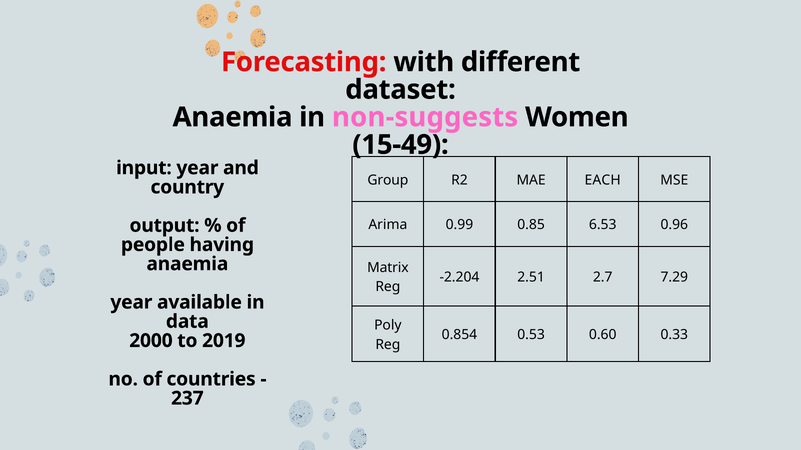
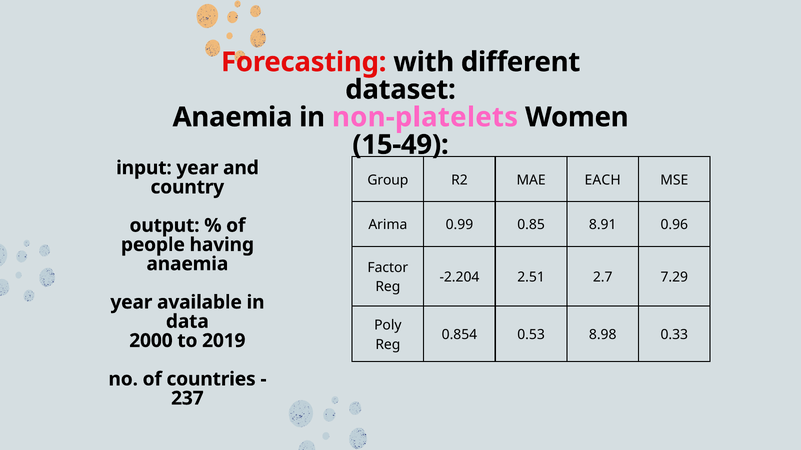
non-suggests: non-suggests -> non-platelets (425, 117)
6.53: 6.53 -> 8.91 (603, 225)
Matrix: Matrix -> Factor (388, 268)
0.60: 0.60 -> 8.98 (603, 335)
